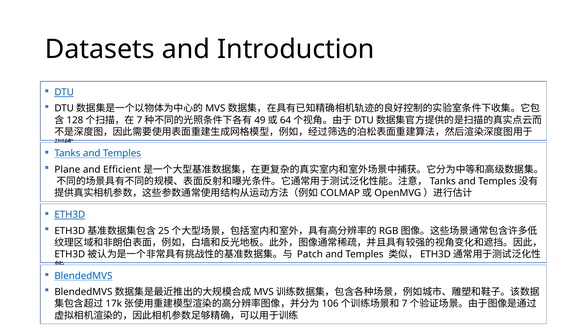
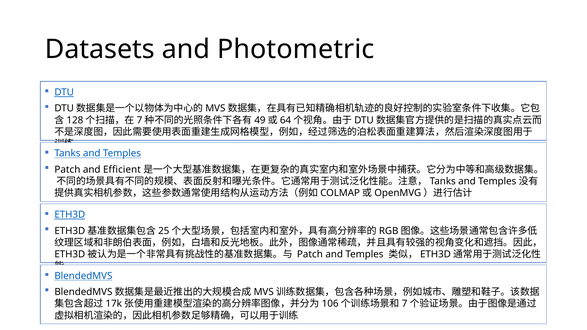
Introduction: Introduction -> Photometric (296, 49)
Plane: Plane -> Patch (67, 170)
